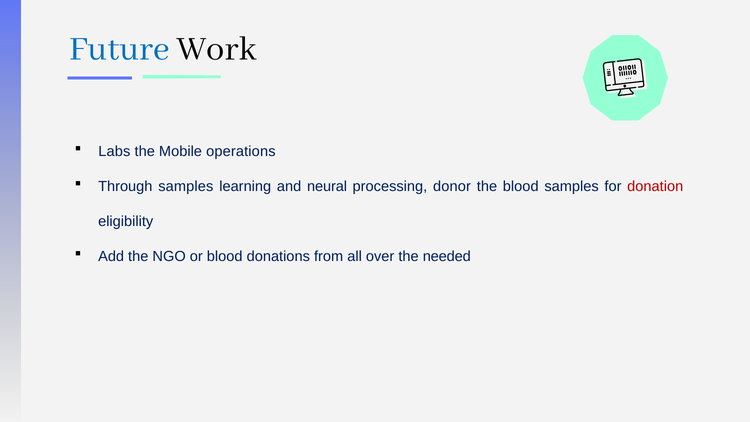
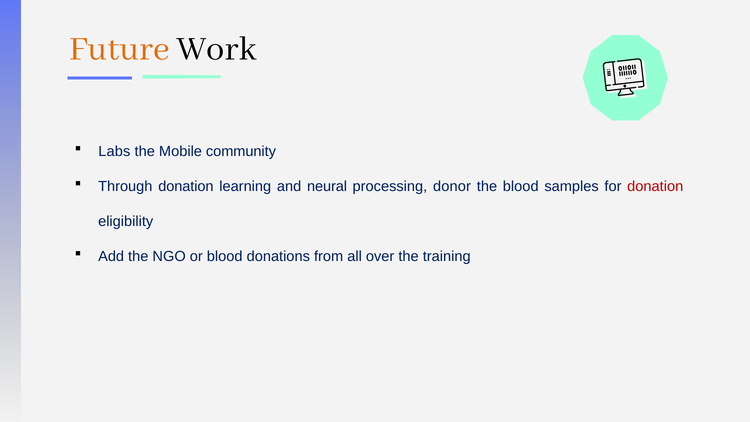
Future colour: blue -> orange (119, 48)
operations: operations -> community (241, 151)
Through samples: samples -> donation (186, 186)
needed: needed -> training (447, 257)
